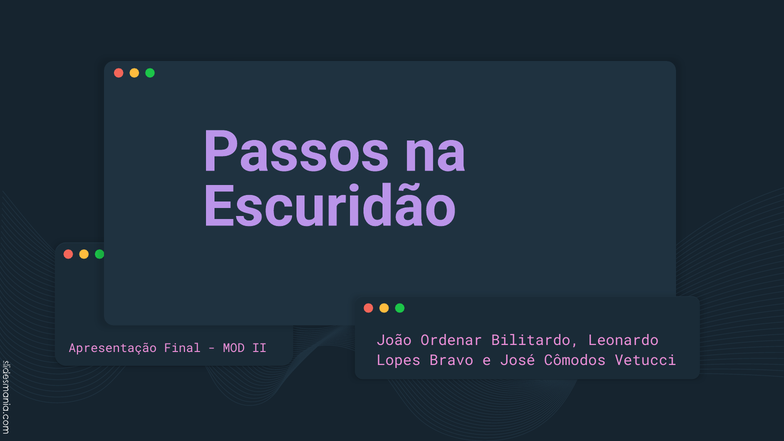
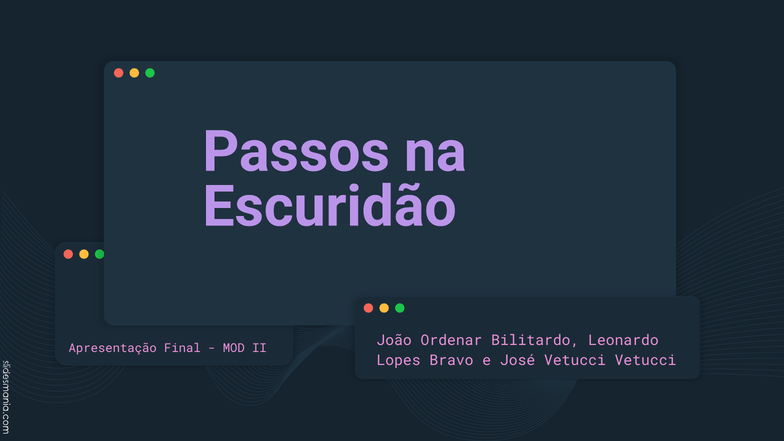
José Cômodos: Cômodos -> Vetucci (575, 360)
